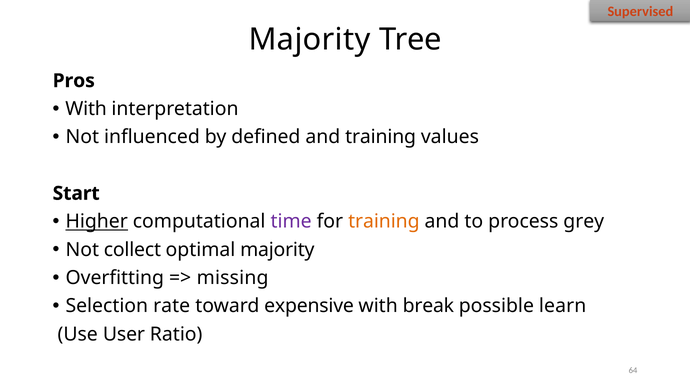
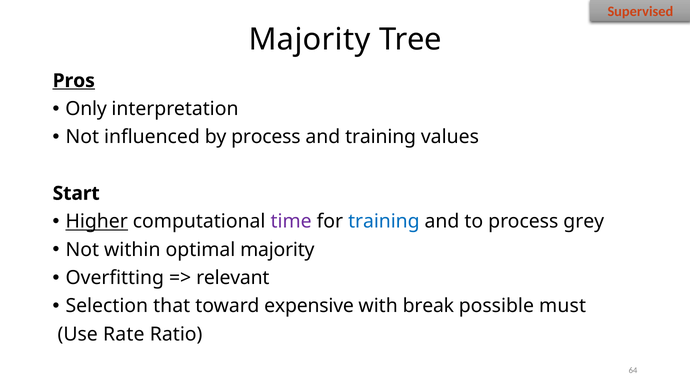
Pros underline: none -> present (74, 81)
With: With -> Only (86, 109)
by defined: defined -> process (266, 137)
training colour: orange -> blue (384, 222)
collect: collect -> within (132, 250)
missing: missing -> relevant (233, 278)
rate: rate -> that (172, 306)
learn: learn -> must (563, 306)
User: User -> Rate (124, 334)
